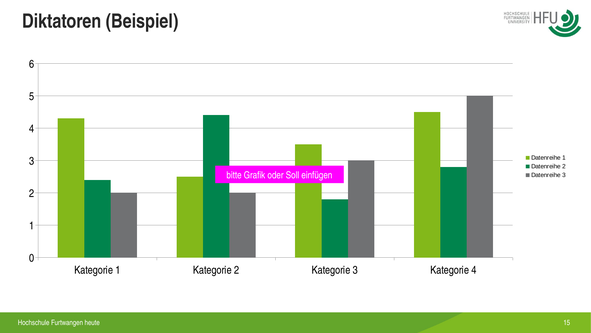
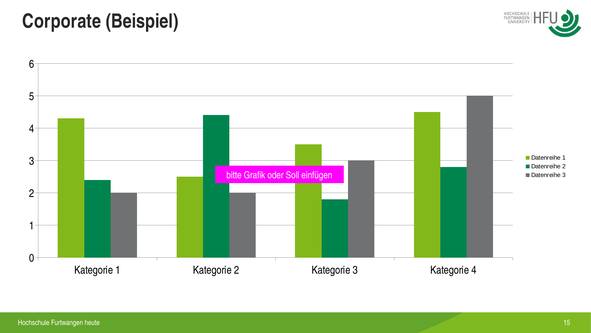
Diktatoren: Diktatoren -> Corporate (62, 21)
